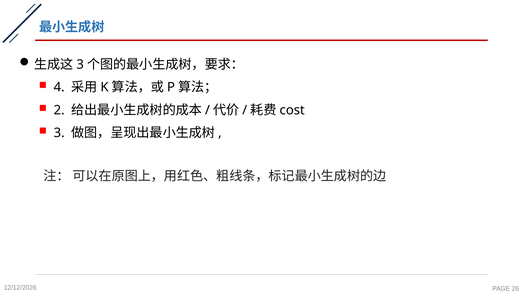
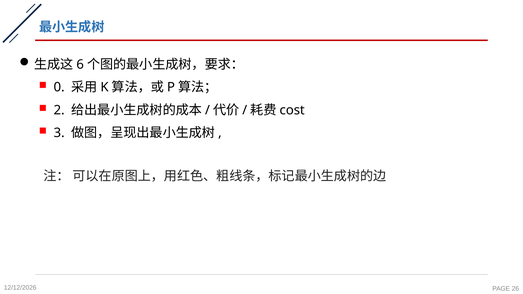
3: 3 -> 6 (80, 64)
4: 4 -> 0 (59, 87)
